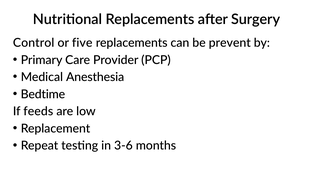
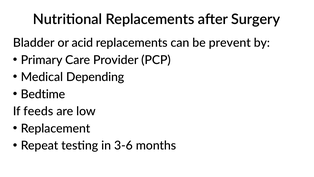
Control: Control -> Bladder (34, 43)
five: five -> acid (82, 43)
Anesthesia: Anesthesia -> Depending (95, 77)
